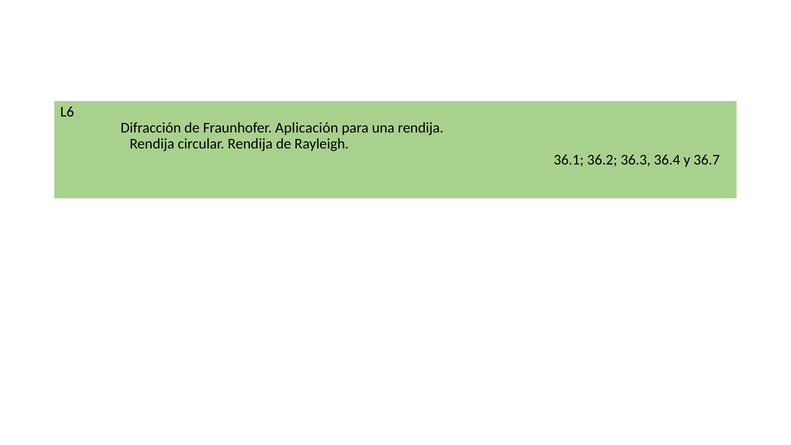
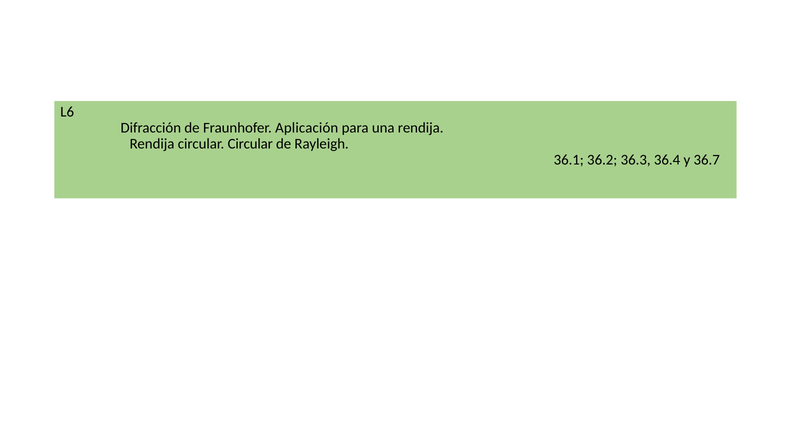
circular Rendija: Rendija -> Circular (250, 144)
